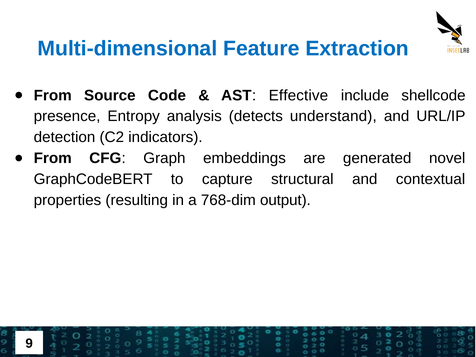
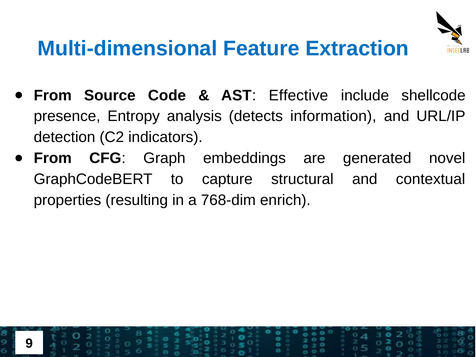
understand: understand -> information (333, 116)
output: output -> enrich (285, 200)
